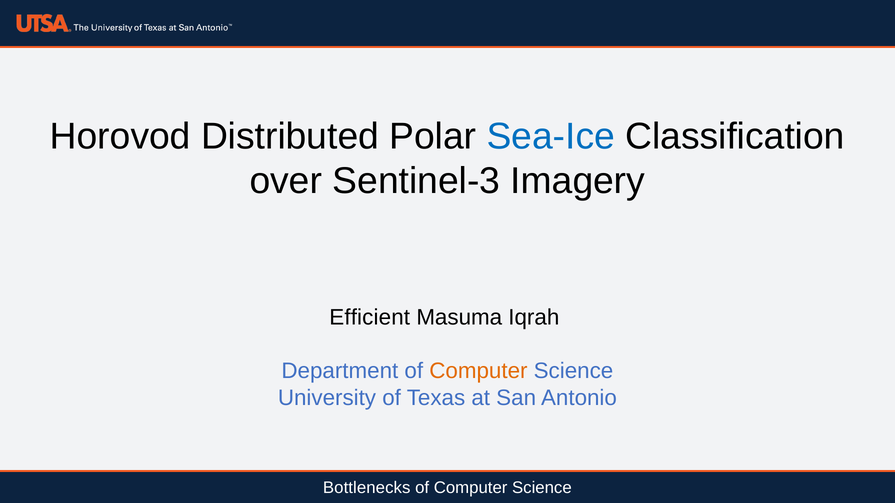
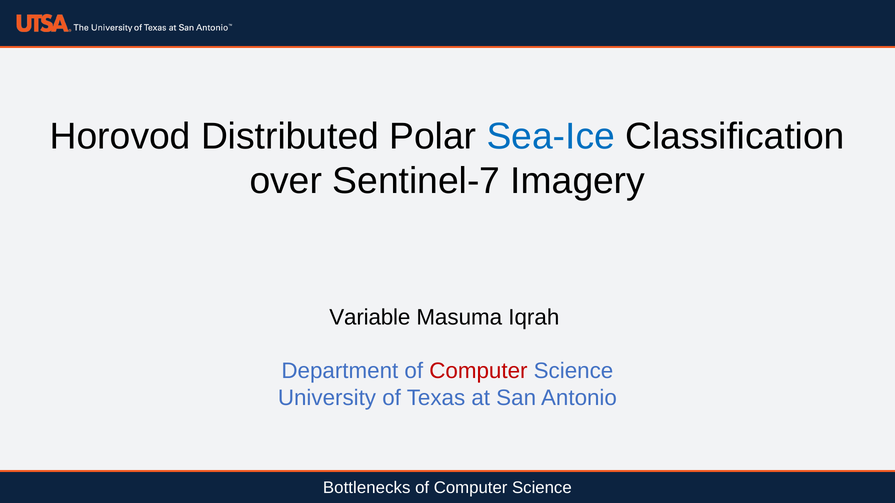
Sentinel-3: Sentinel-3 -> Sentinel-7 (416, 181)
Efficient: Efficient -> Variable (370, 317)
Computer colour: orange -> red (478, 371)
